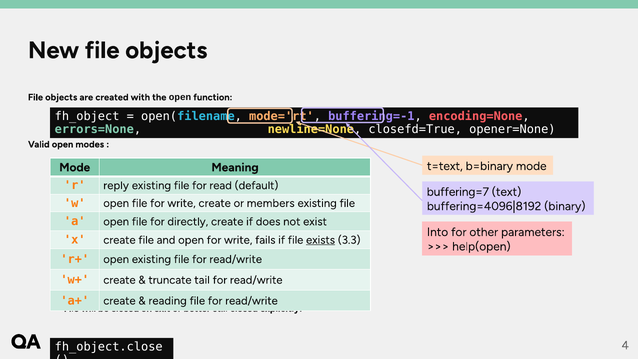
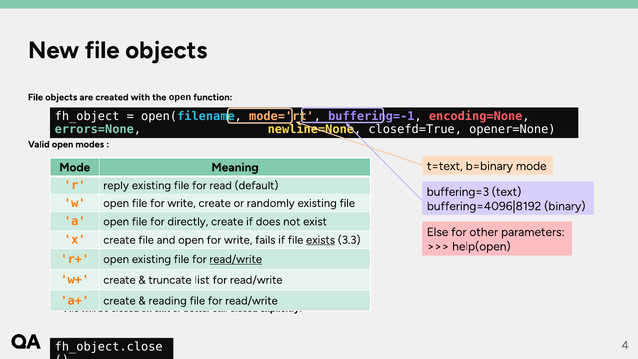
buffering=7: buffering=7 -> buffering=3 (458, 192)
members: members -> randomly (271, 203)
Into: Into -> Else (438, 232)
read/write underline: none -> present (236, 259)
tail: tail -> list (202, 280)
